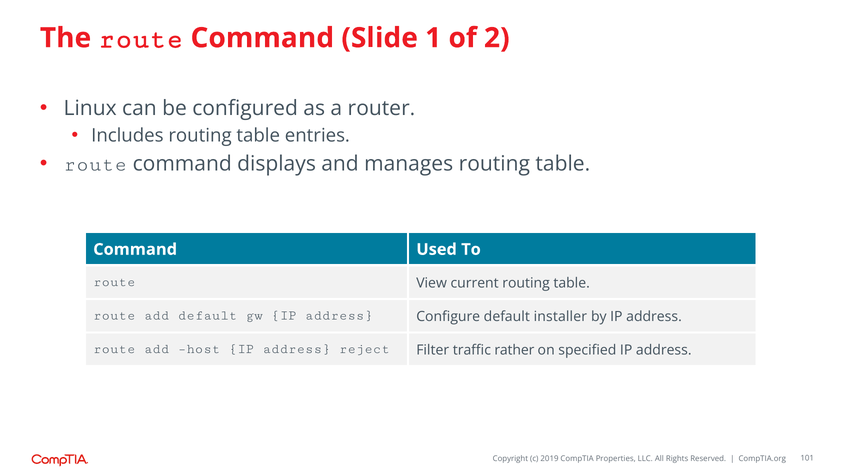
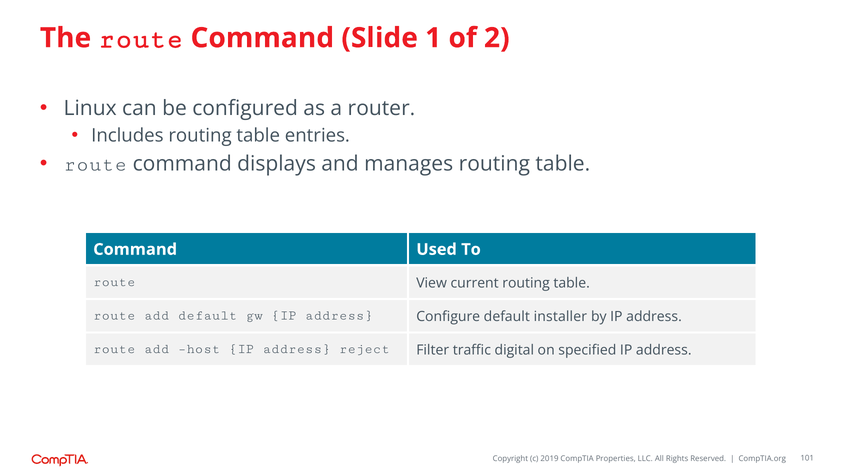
rather: rather -> digital (514, 351)
